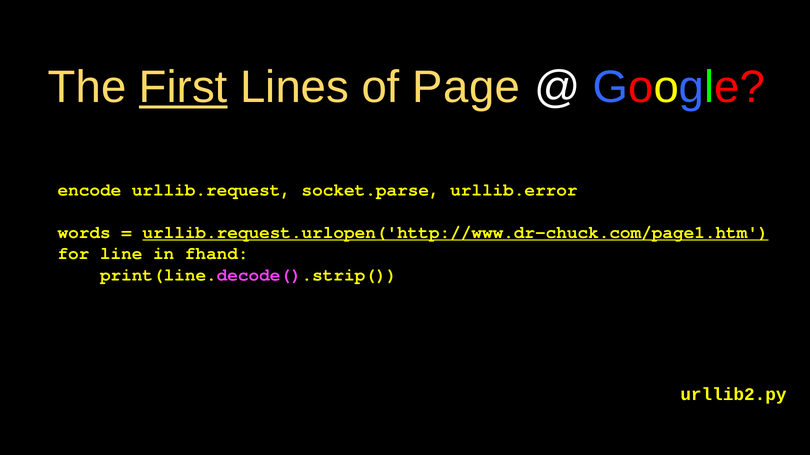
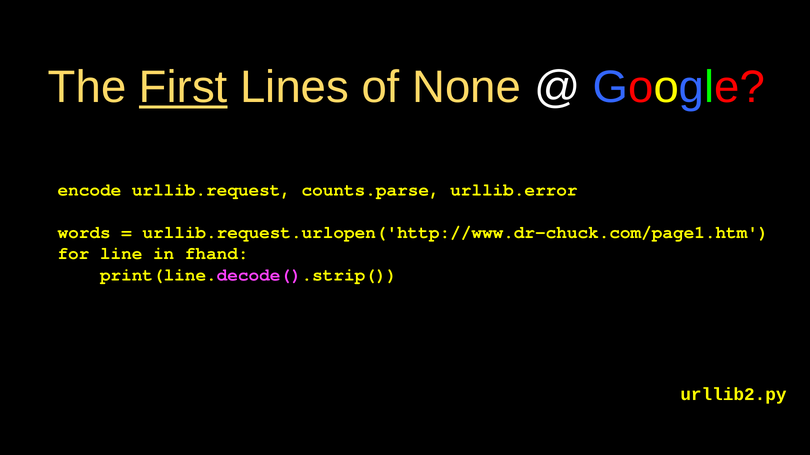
Page: Page -> None (467, 88)
socket.parse: socket.parse -> counts.parse (371, 190)
urllib.request.urlopen('http://www.dr-chuck.com/page1.htm underline: present -> none (456, 233)
